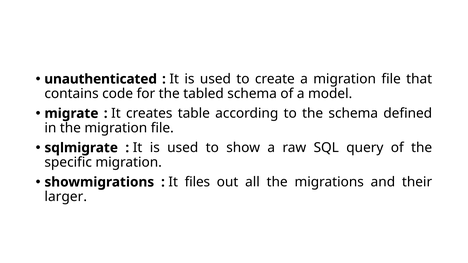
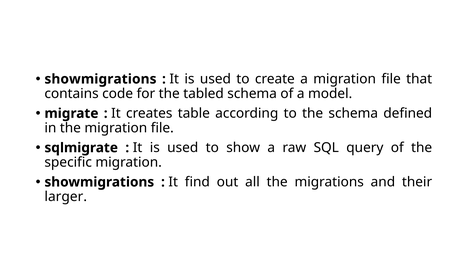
unauthenticated: unauthenticated -> showmigrations (100, 79)
files: files -> find (197, 182)
